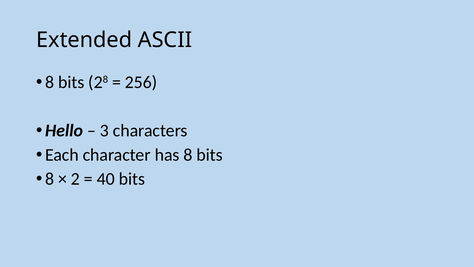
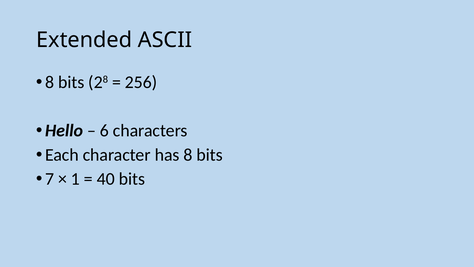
3: 3 -> 6 (104, 131)
8: 8 -> 7 (50, 179)
2: 2 -> 1 (75, 179)
